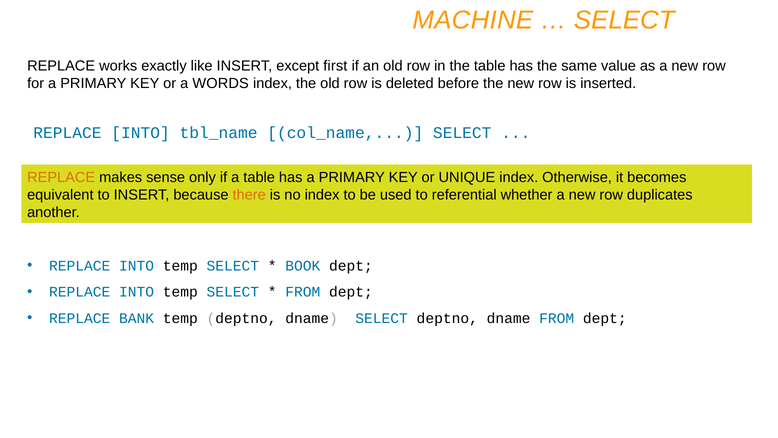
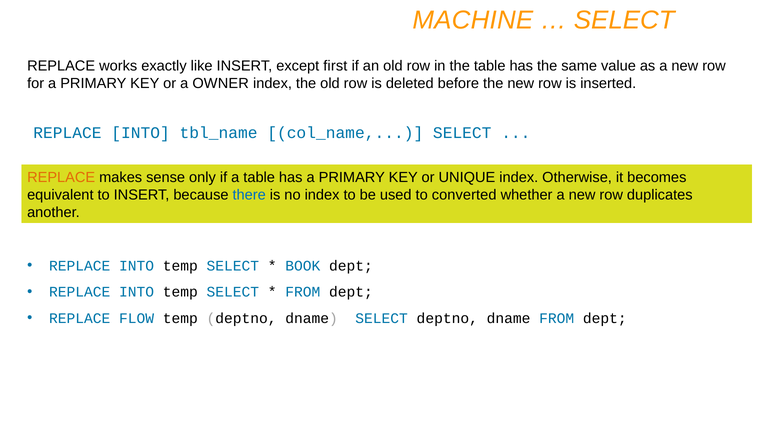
WORDS: WORDS -> OWNER (221, 84)
there colour: orange -> blue (249, 195)
referential: referential -> converted (464, 195)
BANK: BANK -> FLOW (137, 318)
